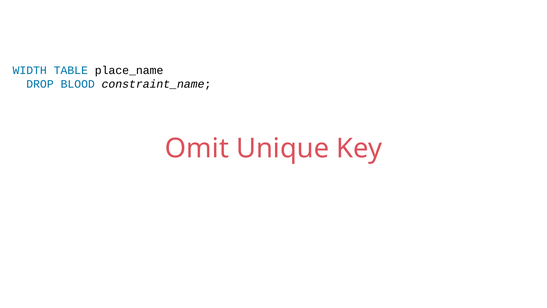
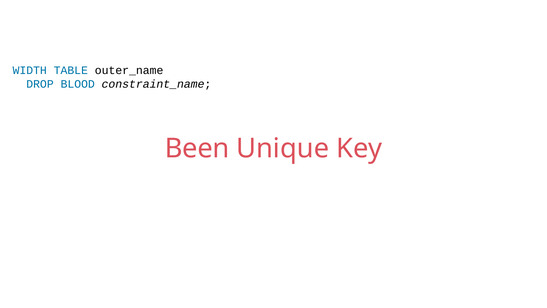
place_name: place_name -> outer_name (129, 70)
Omit: Omit -> Been (197, 148)
